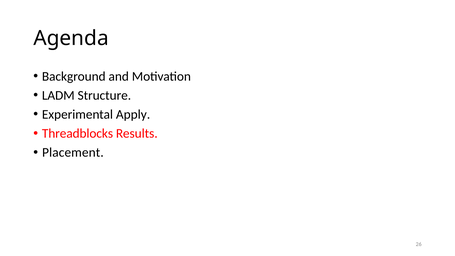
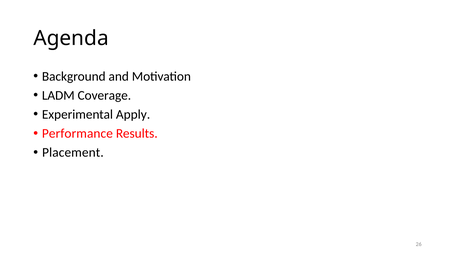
Structure: Structure -> Coverage (104, 95)
Threadblocks: Threadblocks -> Performance (77, 133)
